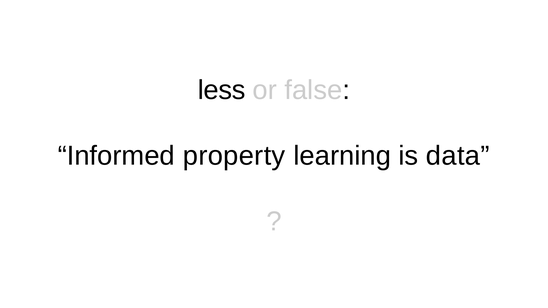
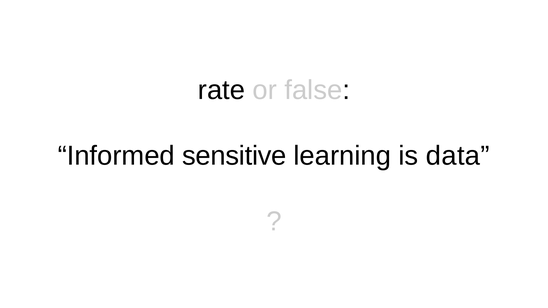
less: less -> rate (222, 90)
property: property -> sensitive (234, 156)
